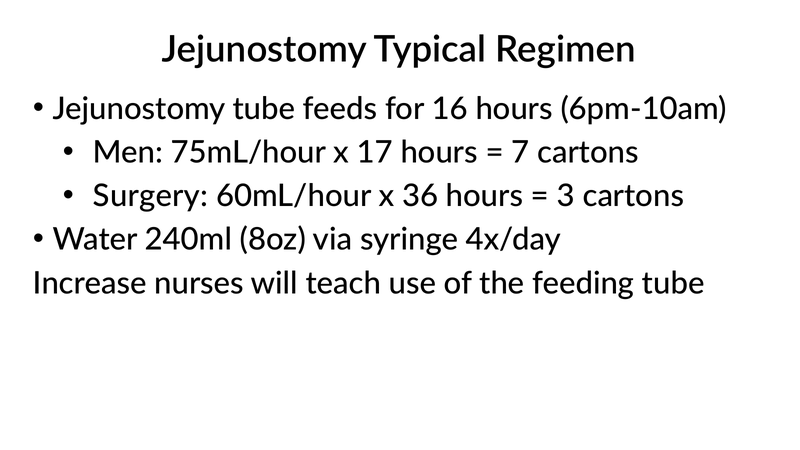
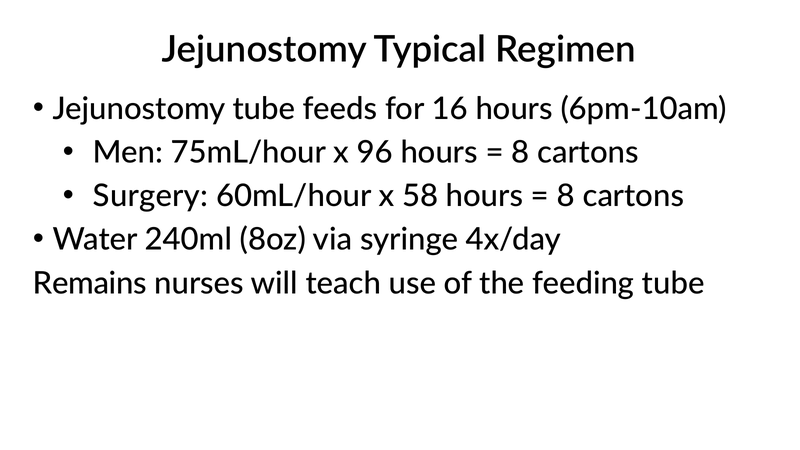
17: 17 -> 96 (375, 152)
7: 7 -> 8 (520, 152)
36: 36 -> 58 (420, 196)
3: 3 -> 8 (566, 196)
Increase: Increase -> Remains (90, 283)
